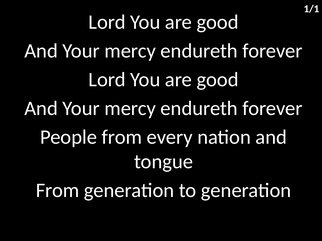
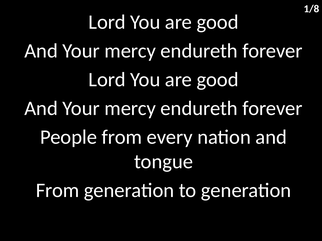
1/1: 1/1 -> 1/8 (311, 9)
